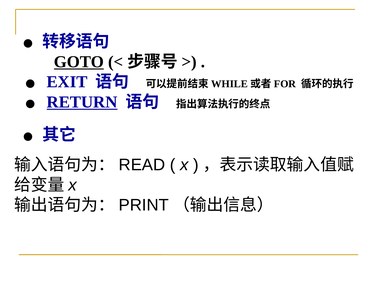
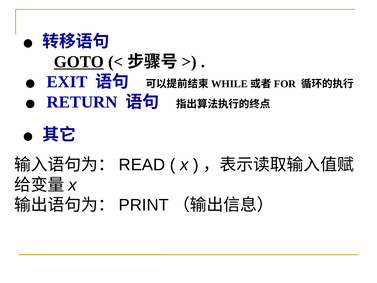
RETURN underline: present -> none (82, 102)
